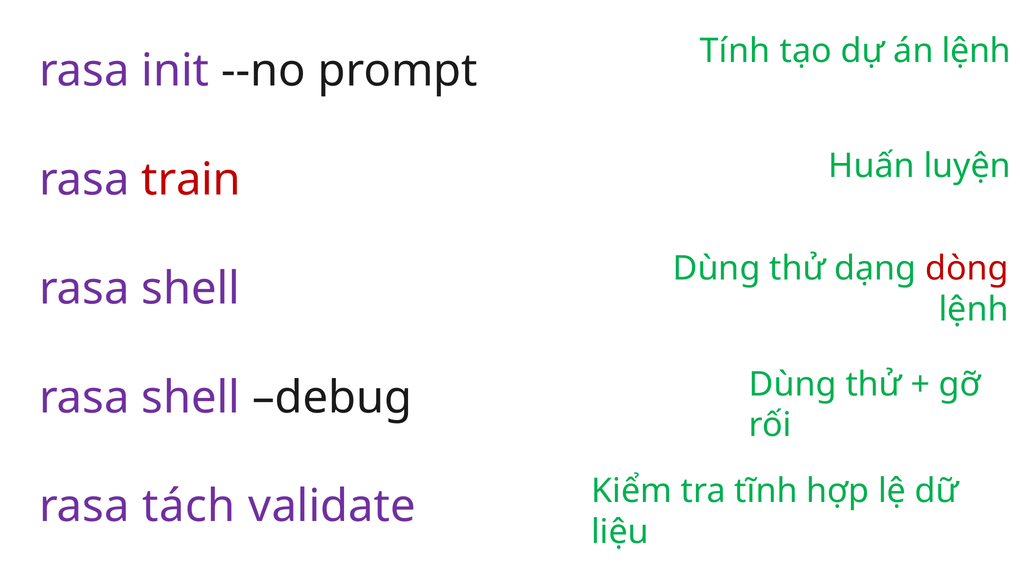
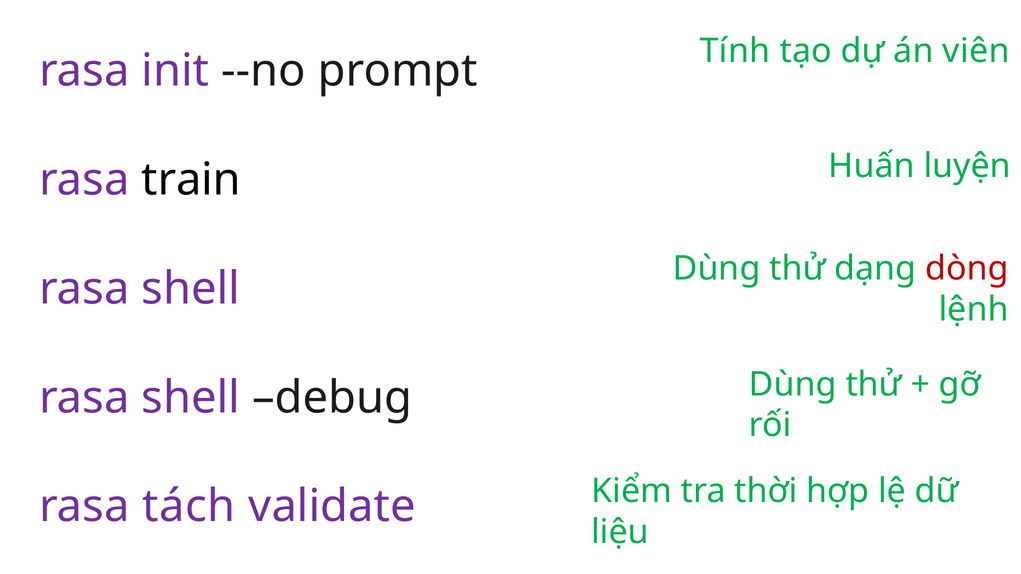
án lệnh: lệnh -> viên (976, 51)
train colour: red -> black (191, 180)
tĩnh: tĩnh -> thời (766, 491)
